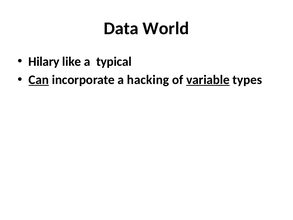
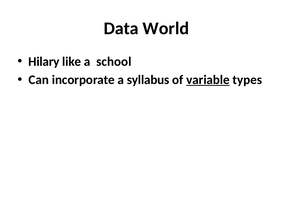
typical: typical -> school (114, 61)
Can underline: present -> none (39, 80)
hacking: hacking -> syllabus (148, 80)
